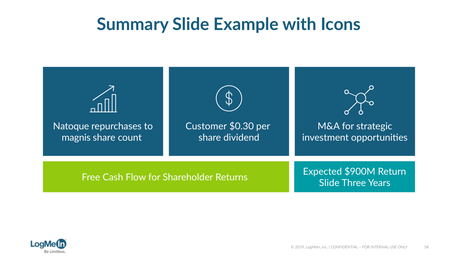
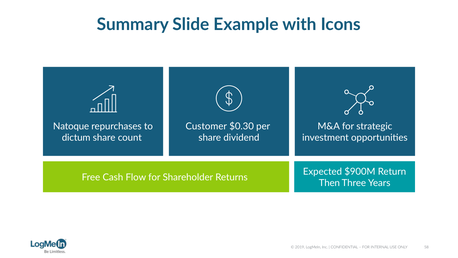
magnis: magnis -> dictum (76, 137)
Slide: Slide -> Then (329, 183)
